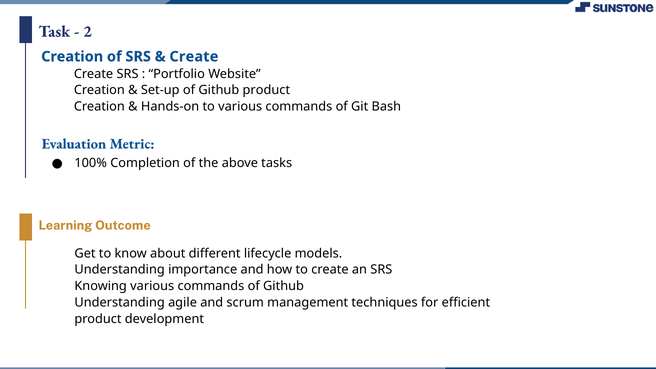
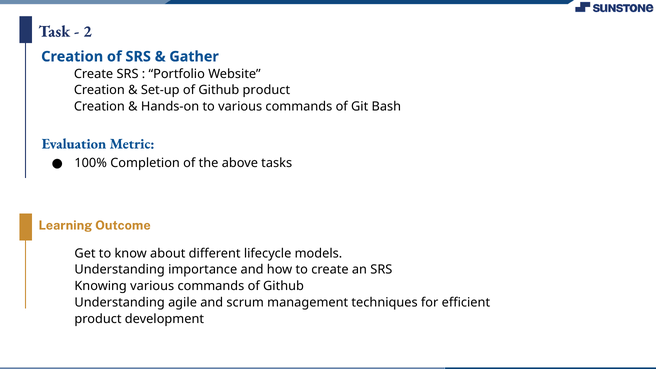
Create: Create -> Gather (194, 57)
